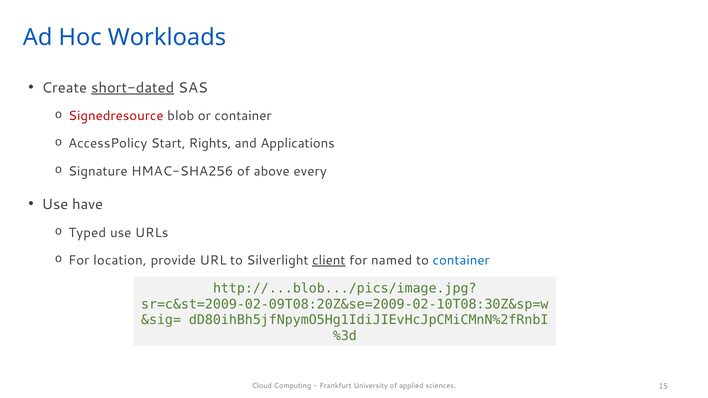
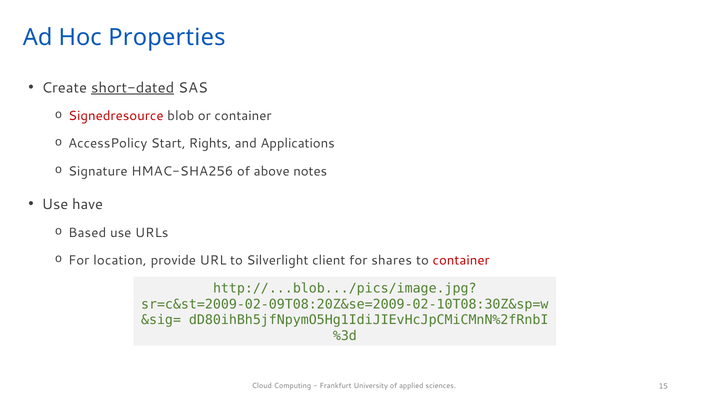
Workloads: Workloads -> Properties (167, 37)
every: every -> notes (310, 171)
Typed: Typed -> Based (87, 233)
client underline: present -> none (329, 260)
named: named -> shares (392, 260)
container colour: blue -> red (461, 260)
